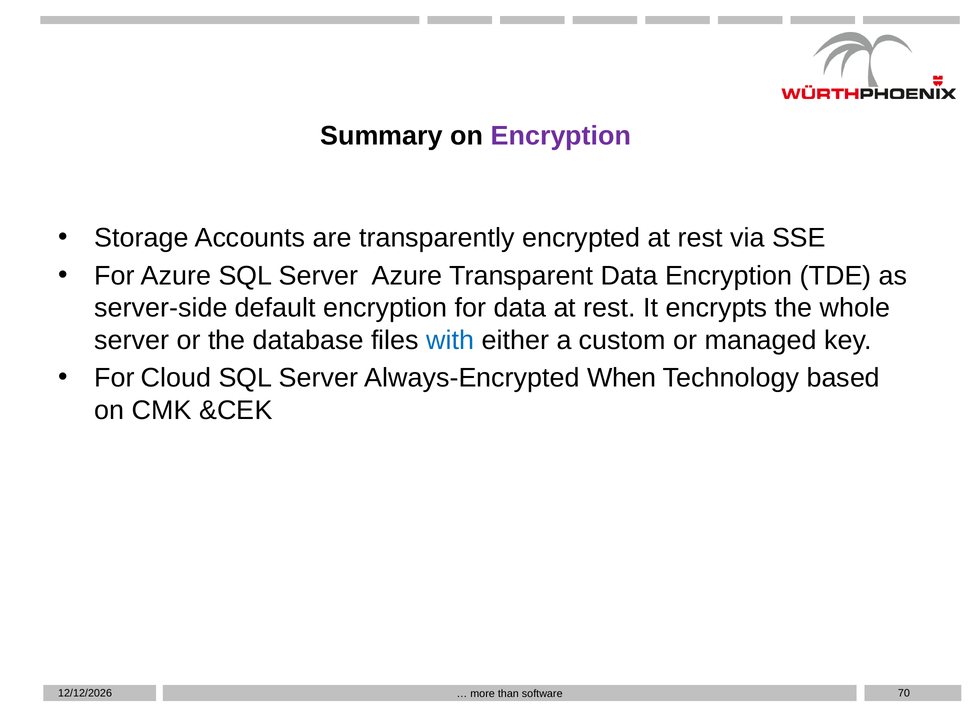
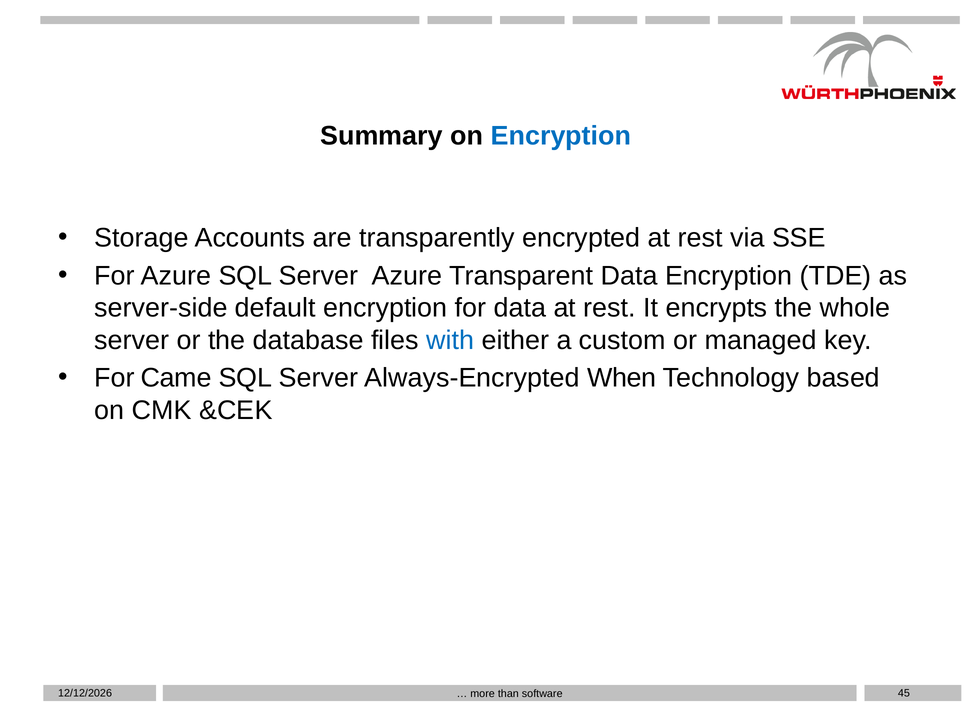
Encryption colour: purple -> blue (561, 136)
Cloud: Cloud -> Came (176, 378)
70: 70 -> 45 (904, 693)
